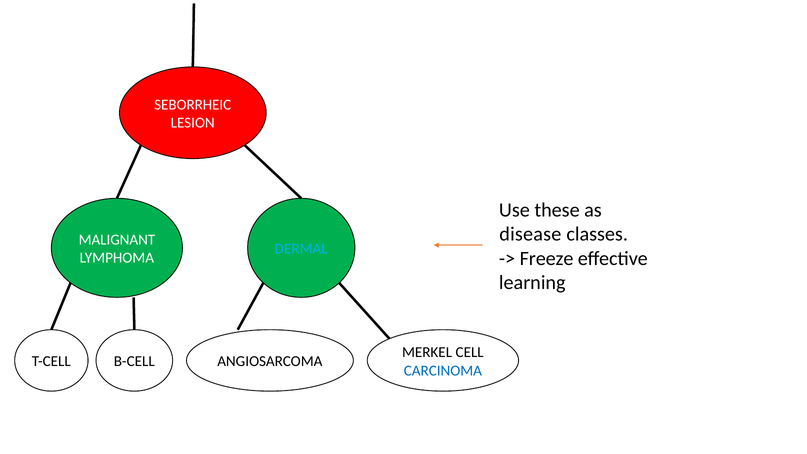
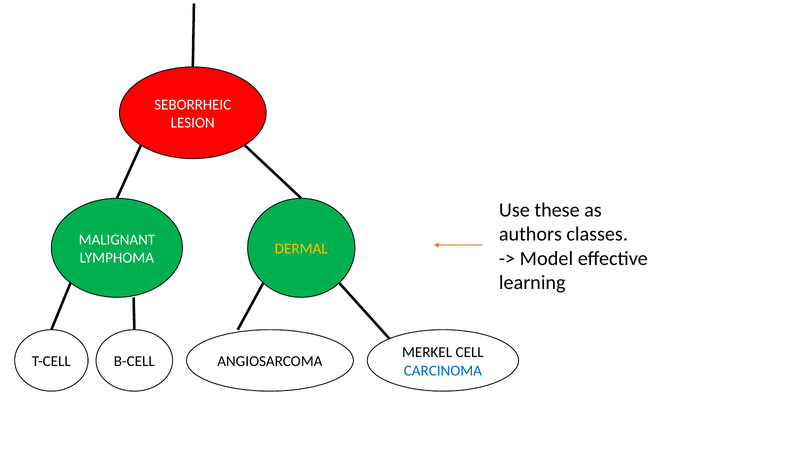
disease: disease -> authors (530, 234)
DERMAL colour: light blue -> yellow (301, 249)
Freeze: Freeze -> Model (546, 258)
